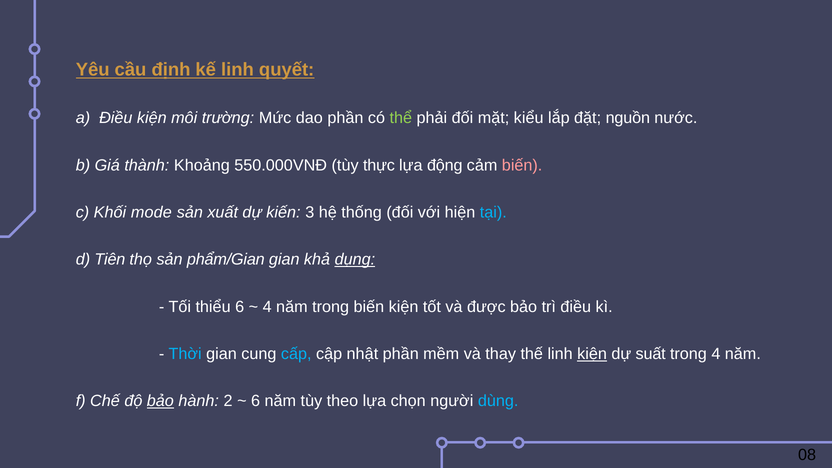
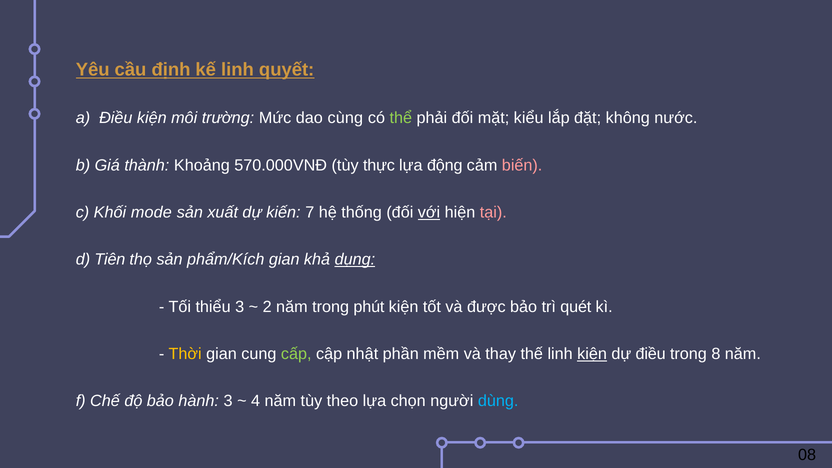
dao phần: phần -> cùng (345, 118)
nguồn: nguồn -> không (628, 118)
550.000VNĐ: 550.000VNĐ -> 570.000VNĐ (281, 165)
3: 3 -> 7 (310, 212)
với underline: none -> present (429, 212)
tại colour: light blue -> pink (493, 212)
phẩm/Gian: phẩm/Gian -> phẩm/Kích (226, 260)
thiểu 6: 6 -> 3 (240, 307)
4: 4 -> 2 (267, 307)
trong biến: biến -> phút (369, 307)
trì điều: điều -> quét (576, 307)
Thời colour: light blue -> yellow (185, 354)
cấp colour: light blue -> light green (296, 354)
dự suất: suất -> điều (651, 354)
trong 4: 4 -> 8 (716, 354)
bảo underline: present -> none (160, 401)
hành 2: 2 -> 3 (228, 401)
6: 6 -> 4 (256, 401)
